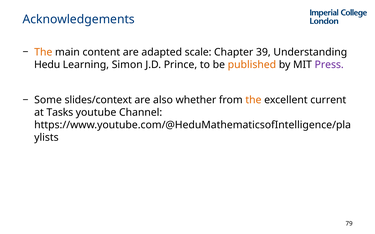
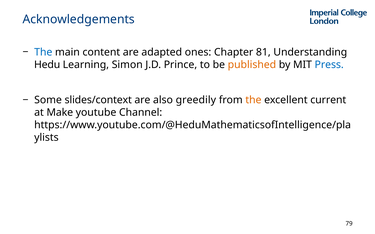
The colour: orange -> blue (43, 52)
scale: scale -> ones (198, 52)
39: 39 -> 81 (263, 52)
Press colour: purple -> blue (329, 65)
whether: whether -> greedily (196, 100)
Tasks: Tasks -> Make (60, 113)
